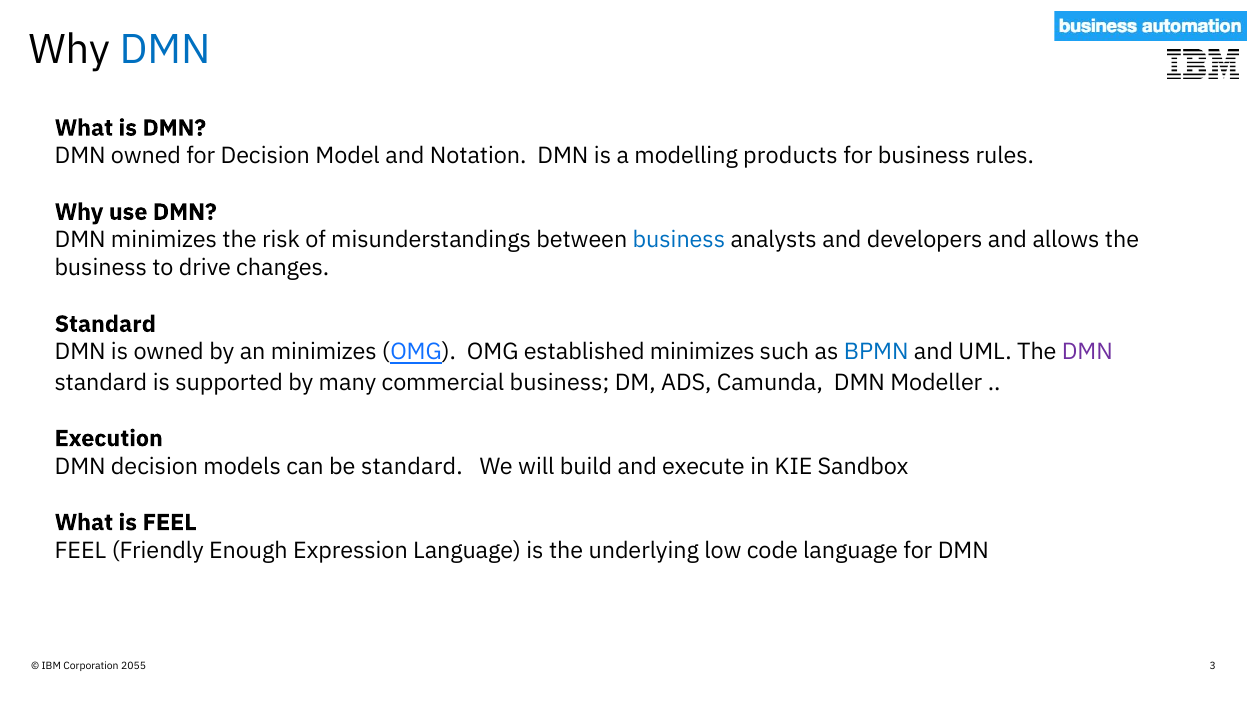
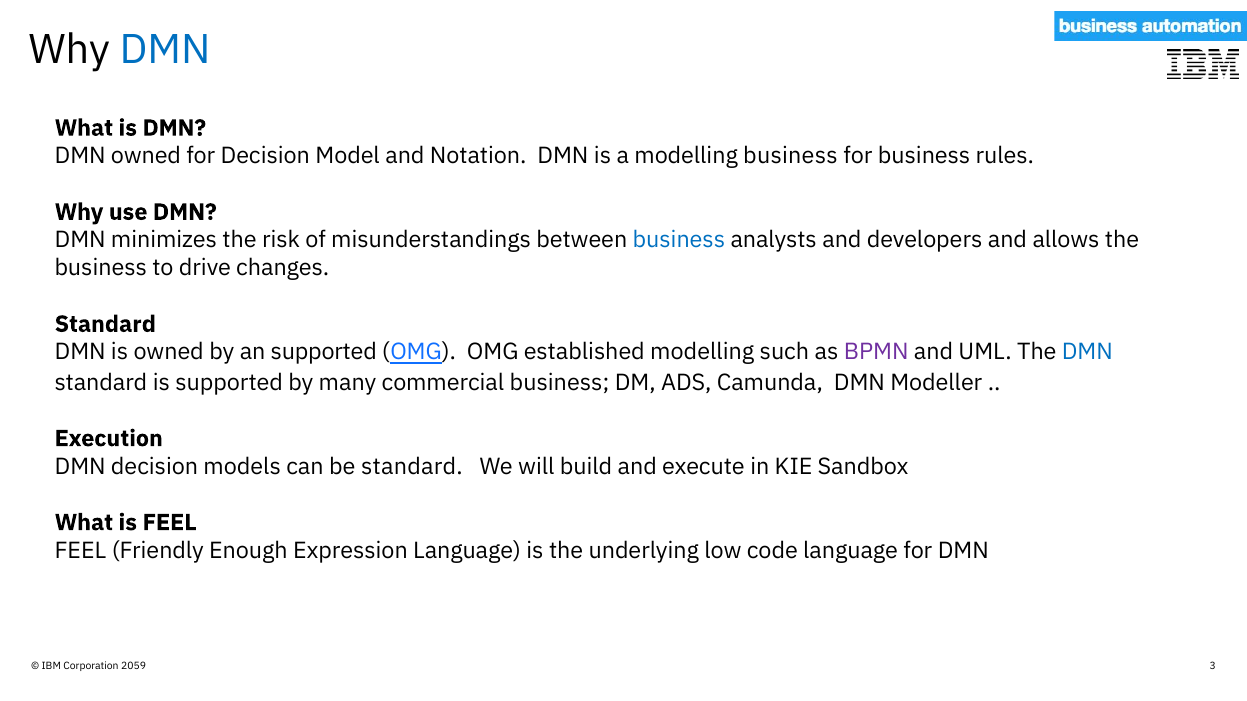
modelling products: products -> business (791, 156)
an minimizes: minimizes -> supported (324, 352)
established minimizes: minimizes -> modelling (702, 352)
BPMN colour: blue -> purple (876, 352)
DMN colour: purple -> blue (1087, 352)
2055: 2055 -> 2059 (134, 666)
